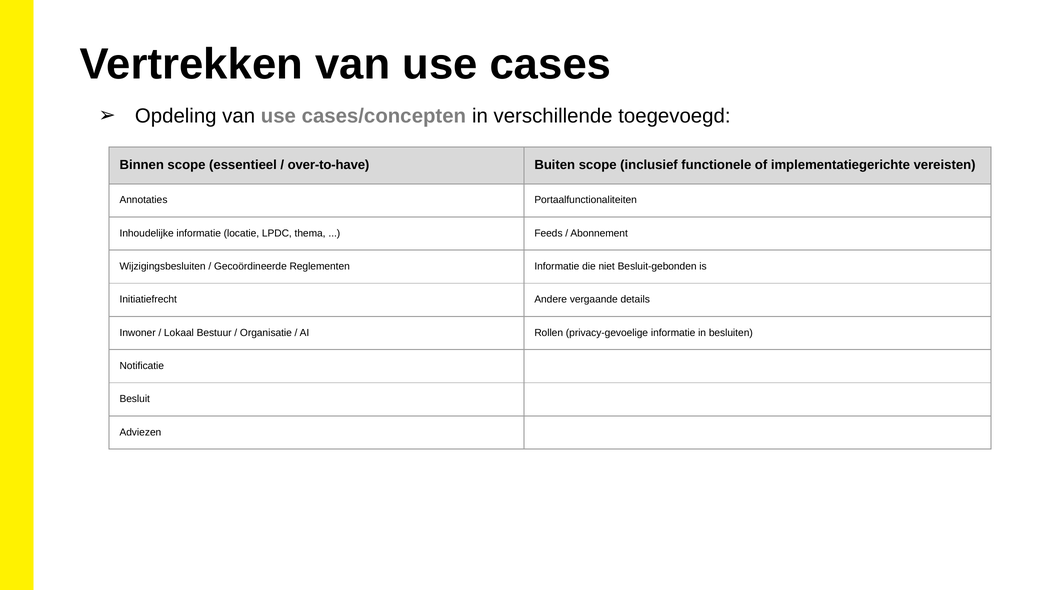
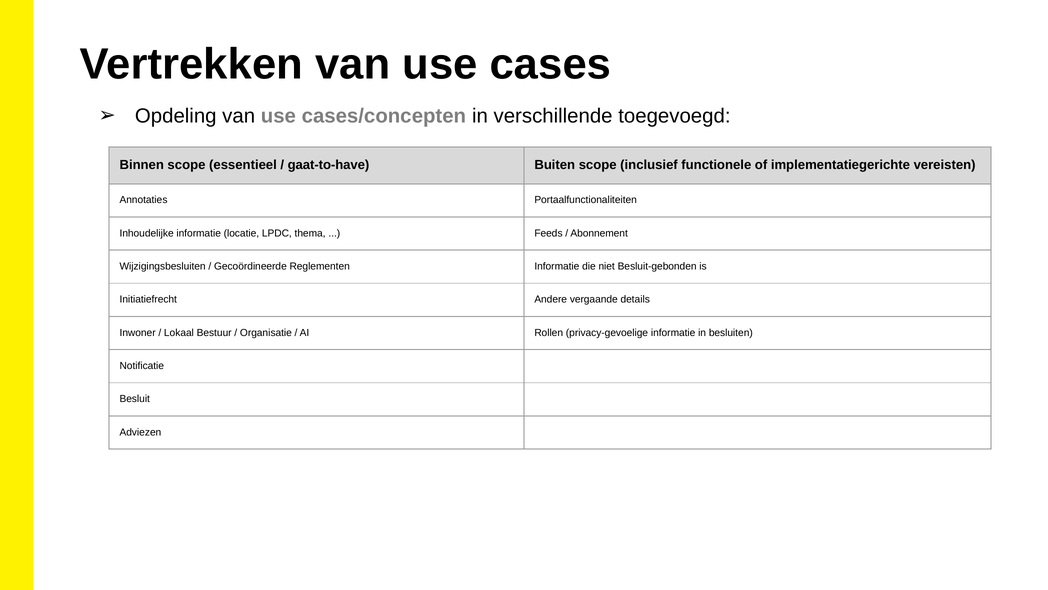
over-to-have: over-to-have -> gaat-to-have (328, 165)
